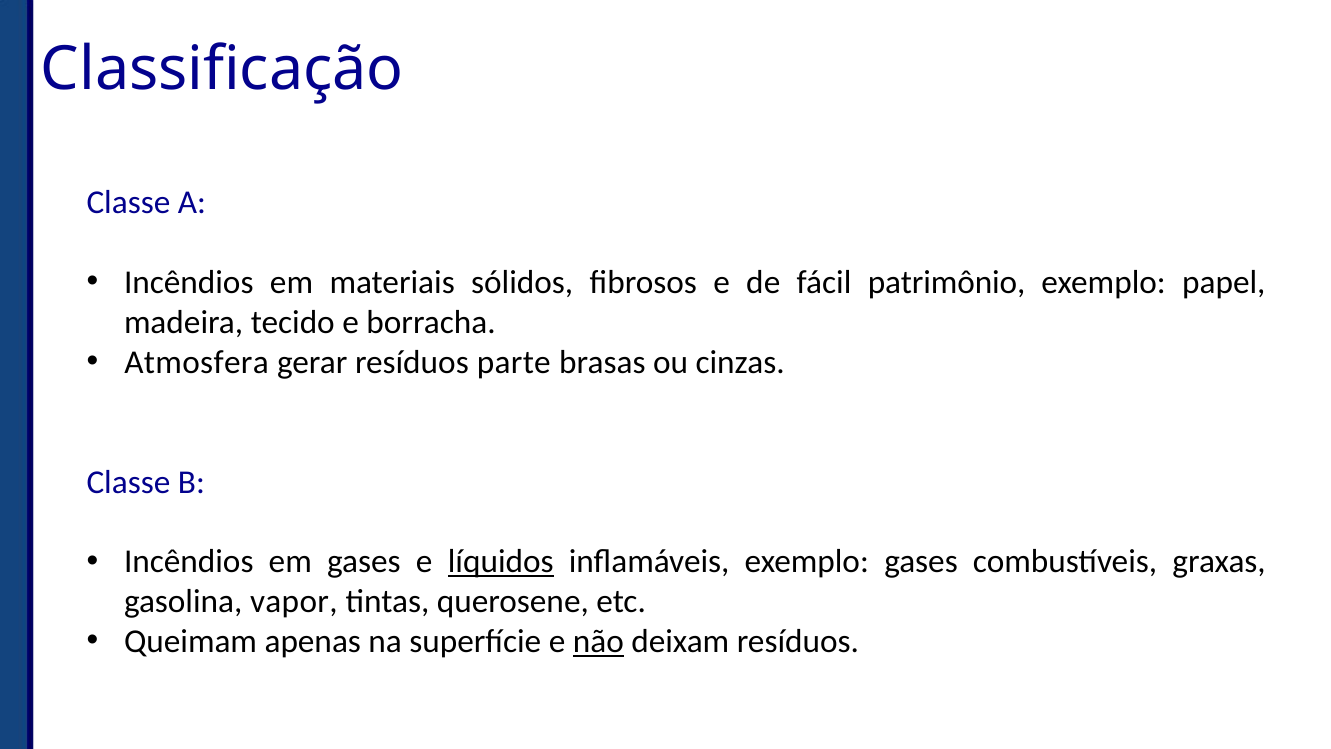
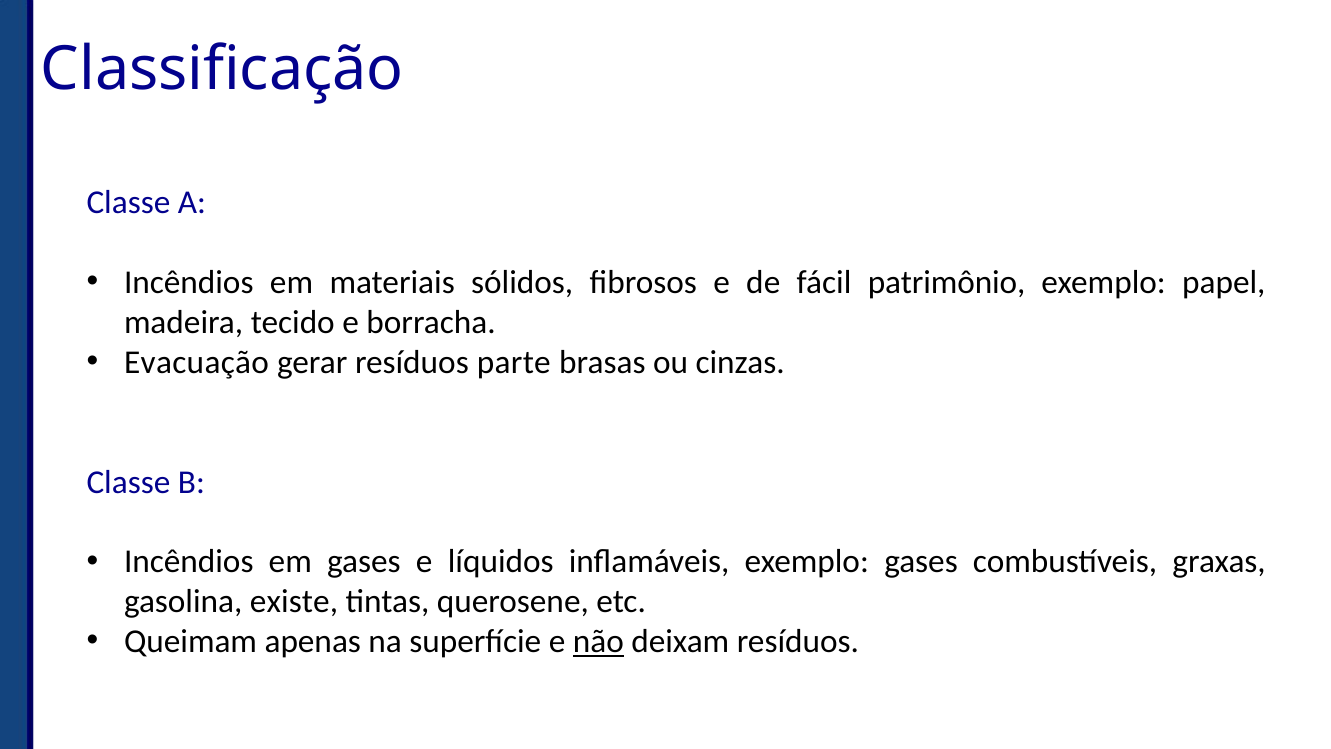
Atmosfera: Atmosfera -> Evacuação (197, 362)
líquidos underline: present -> none (501, 562)
vapor: vapor -> existe (294, 602)
